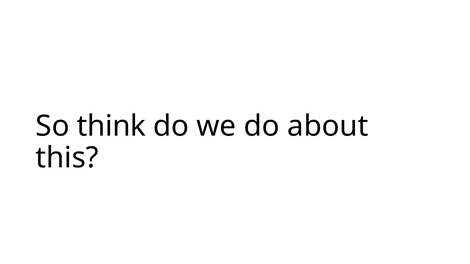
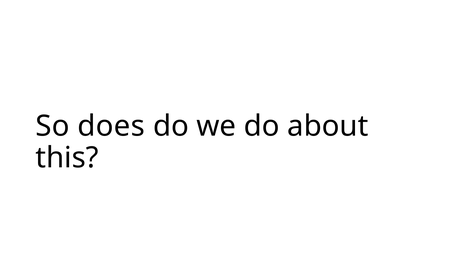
think: think -> does (111, 126)
